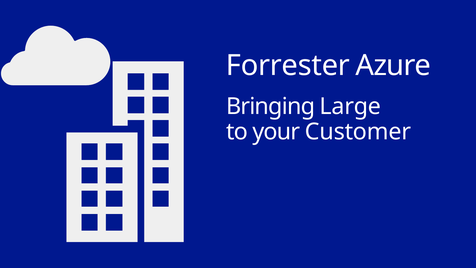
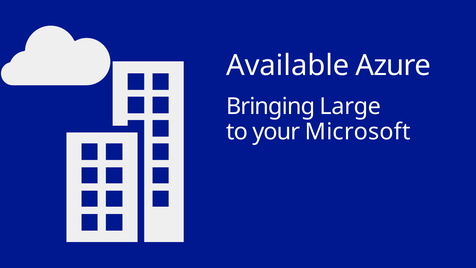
Forrester: Forrester -> Available (288, 65)
Customer: Customer -> Microsoft (358, 132)
